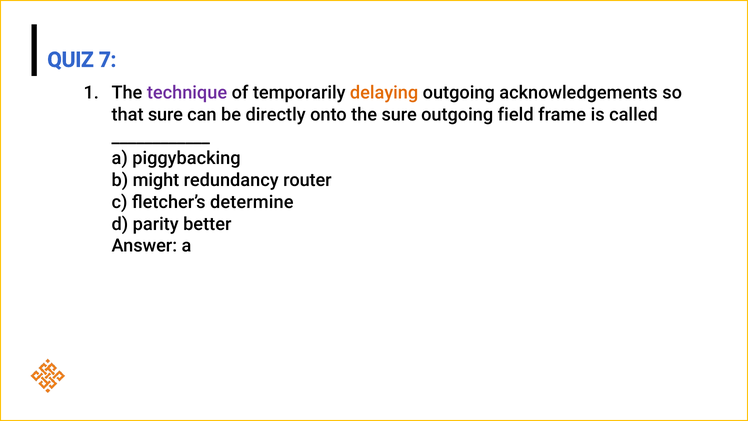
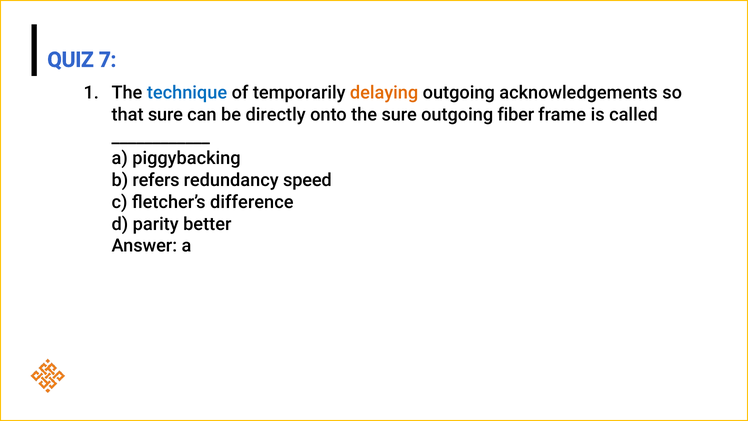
technique colour: purple -> blue (187, 93)
field: field -> fiber (516, 115)
might: might -> refers (156, 180)
router: router -> speed (307, 180)
determine: determine -> difference (252, 202)
